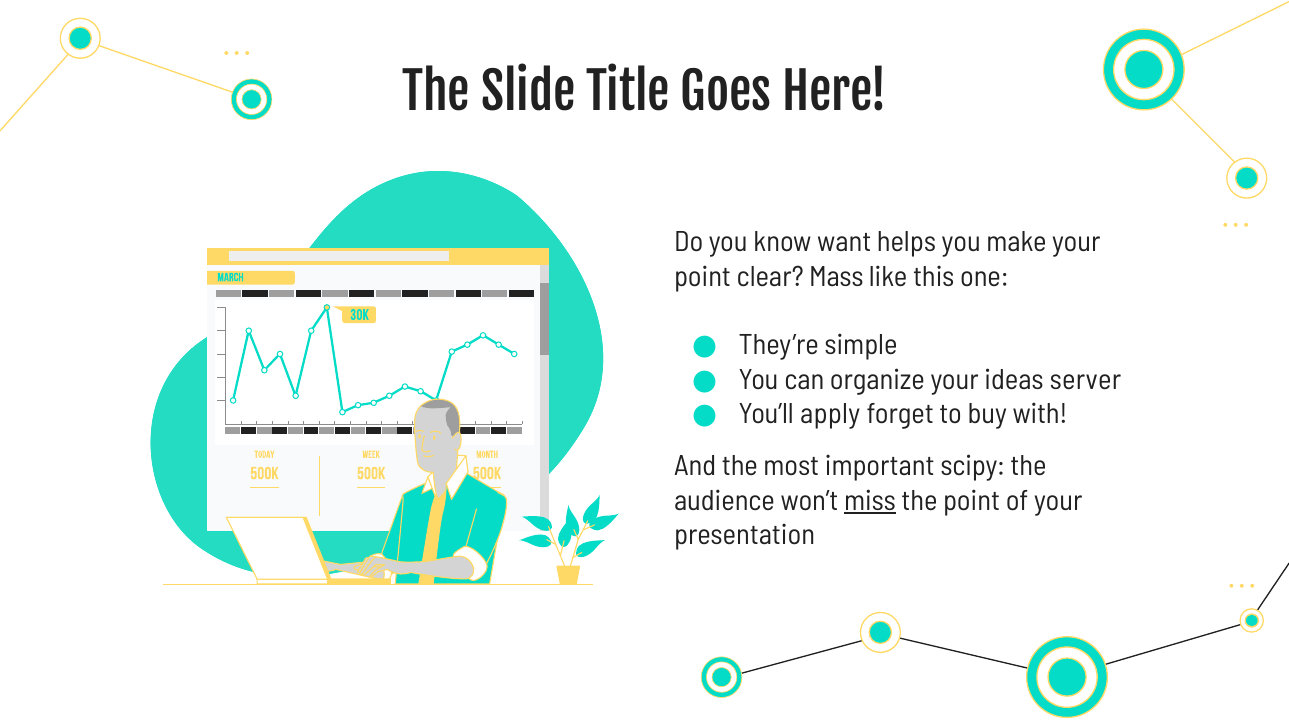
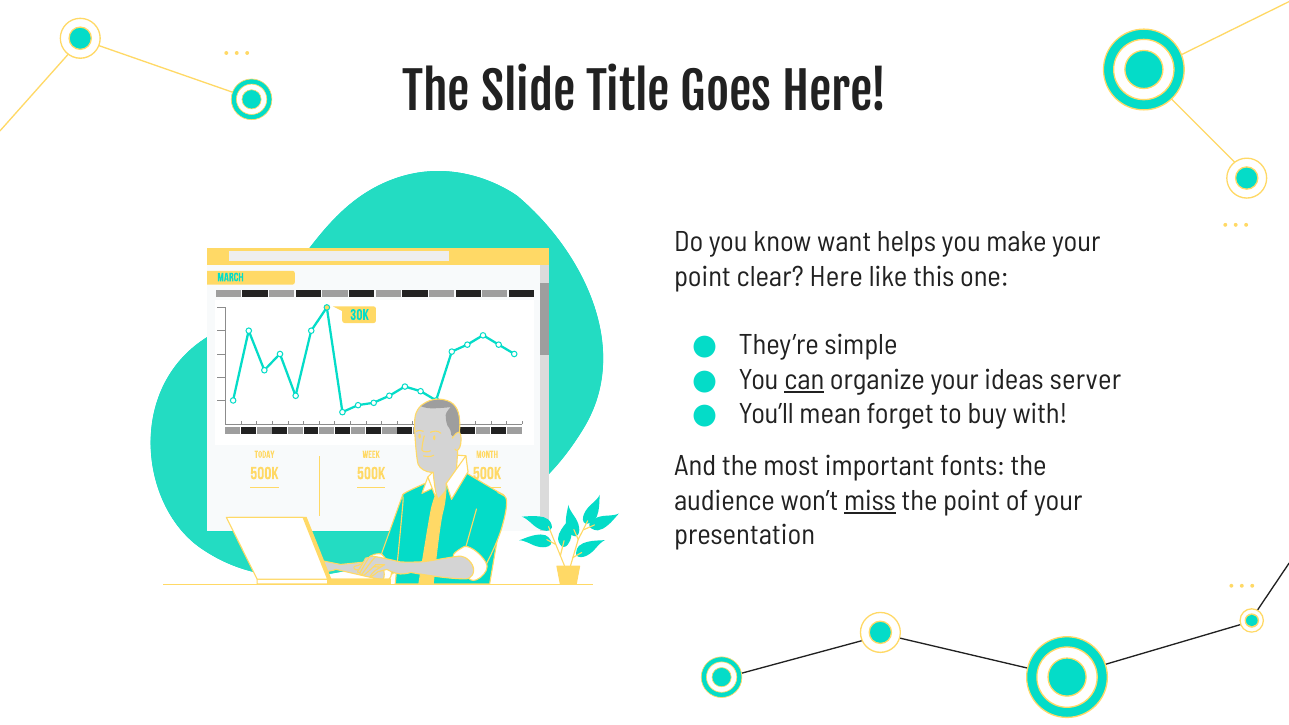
clear Mass: Mass -> Here (836, 277)
can underline: none -> present (804, 380)
apply: apply -> mean (830, 414)
scipy: scipy -> fonts (973, 466)
